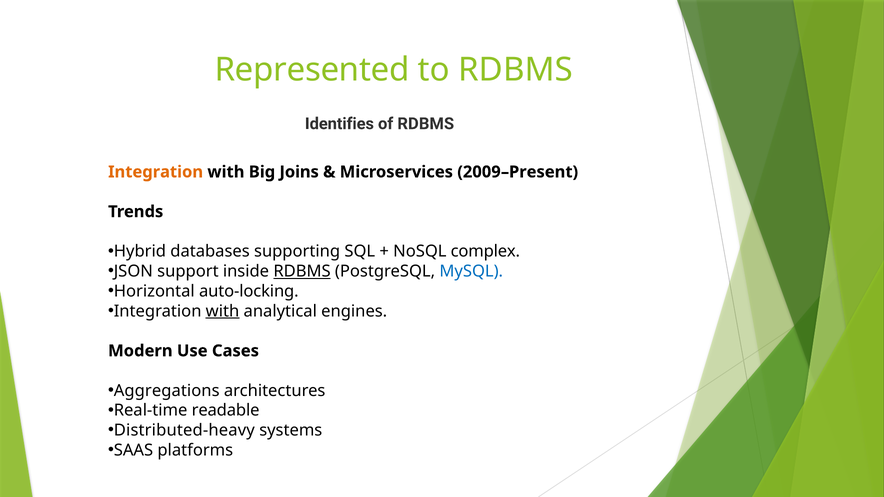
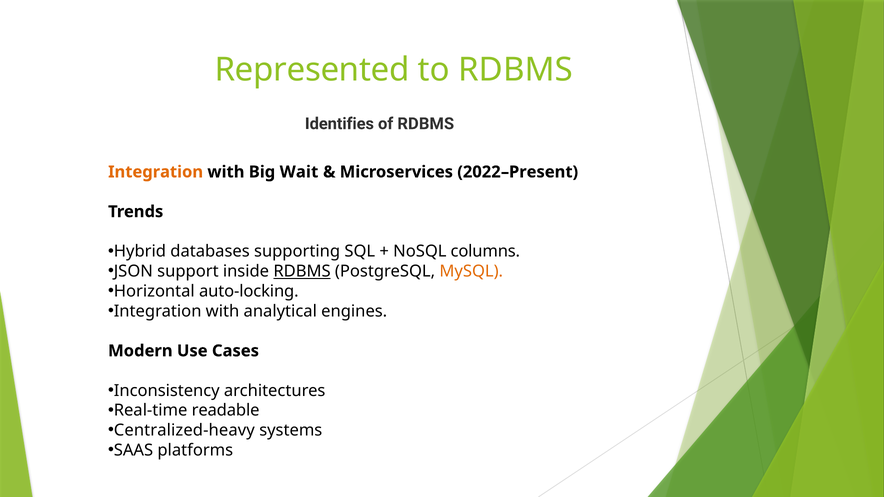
Joins: Joins -> Wait (299, 172)
2009–Present: 2009–Present -> 2022–Present (518, 172)
complex: complex -> columns (485, 252)
MySQL colour: blue -> orange (471, 271)
with underline: present -> none (222, 311)
Aggregations: Aggregations -> Inconsistency (167, 391)
Distributed-heavy: Distributed-heavy -> Centralized-heavy (184, 431)
